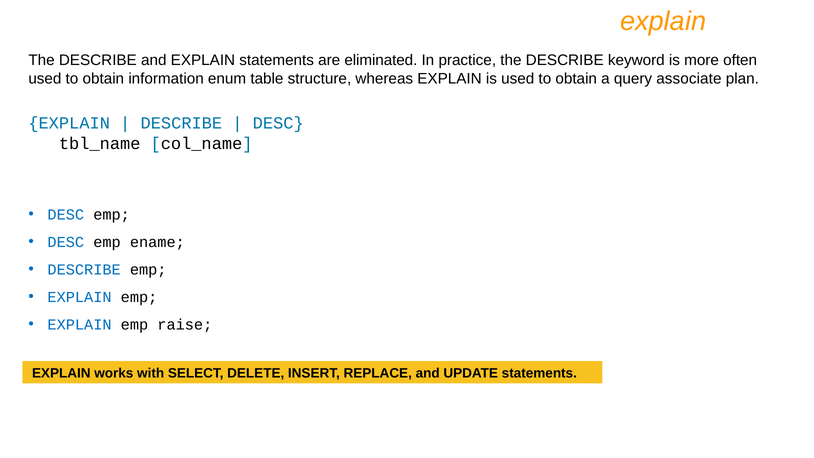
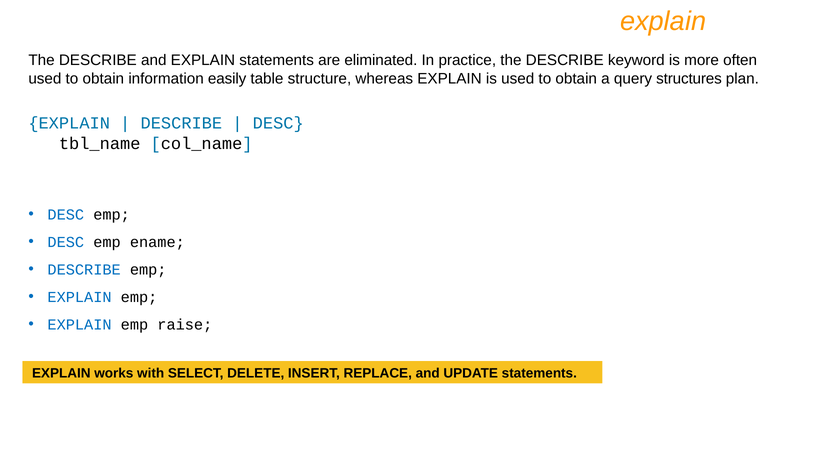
enum: enum -> easily (227, 78)
associate: associate -> structures (689, 78)
